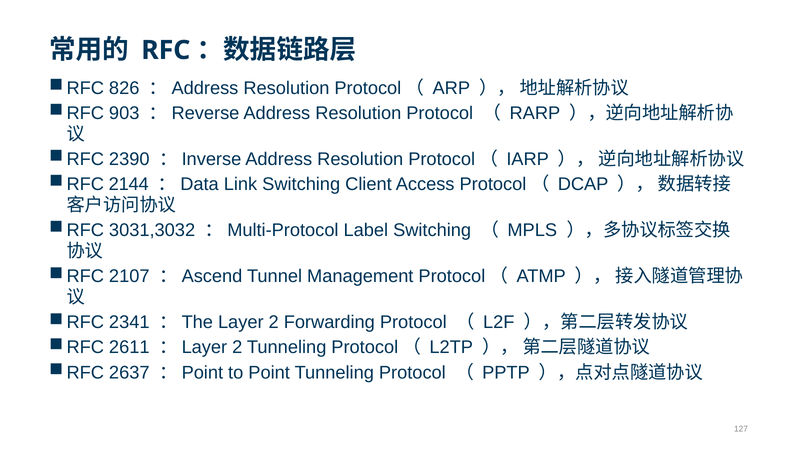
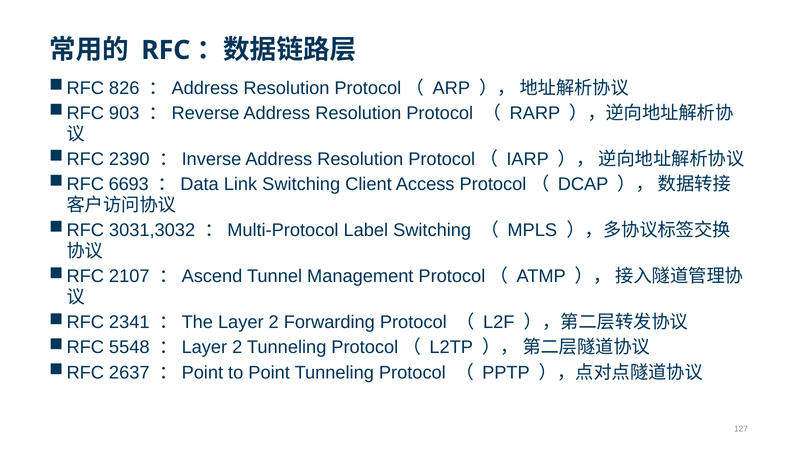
2144: 2144 -> 6693 (129, 184)
2611: 2611 -> 5548 (129, 347)
